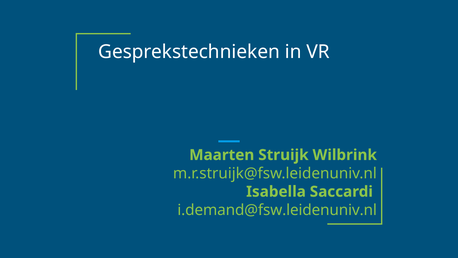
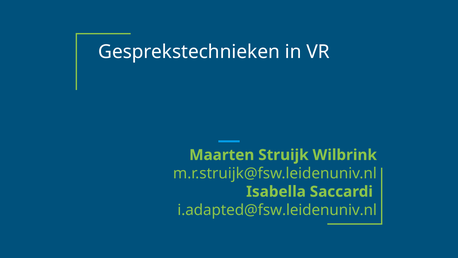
i.demand@fsw.leidenuniv.nl: i.demand@fsw.leidenuniv.nl -> i.adapted@fsw.leidenuniv.nl (277, 210)
